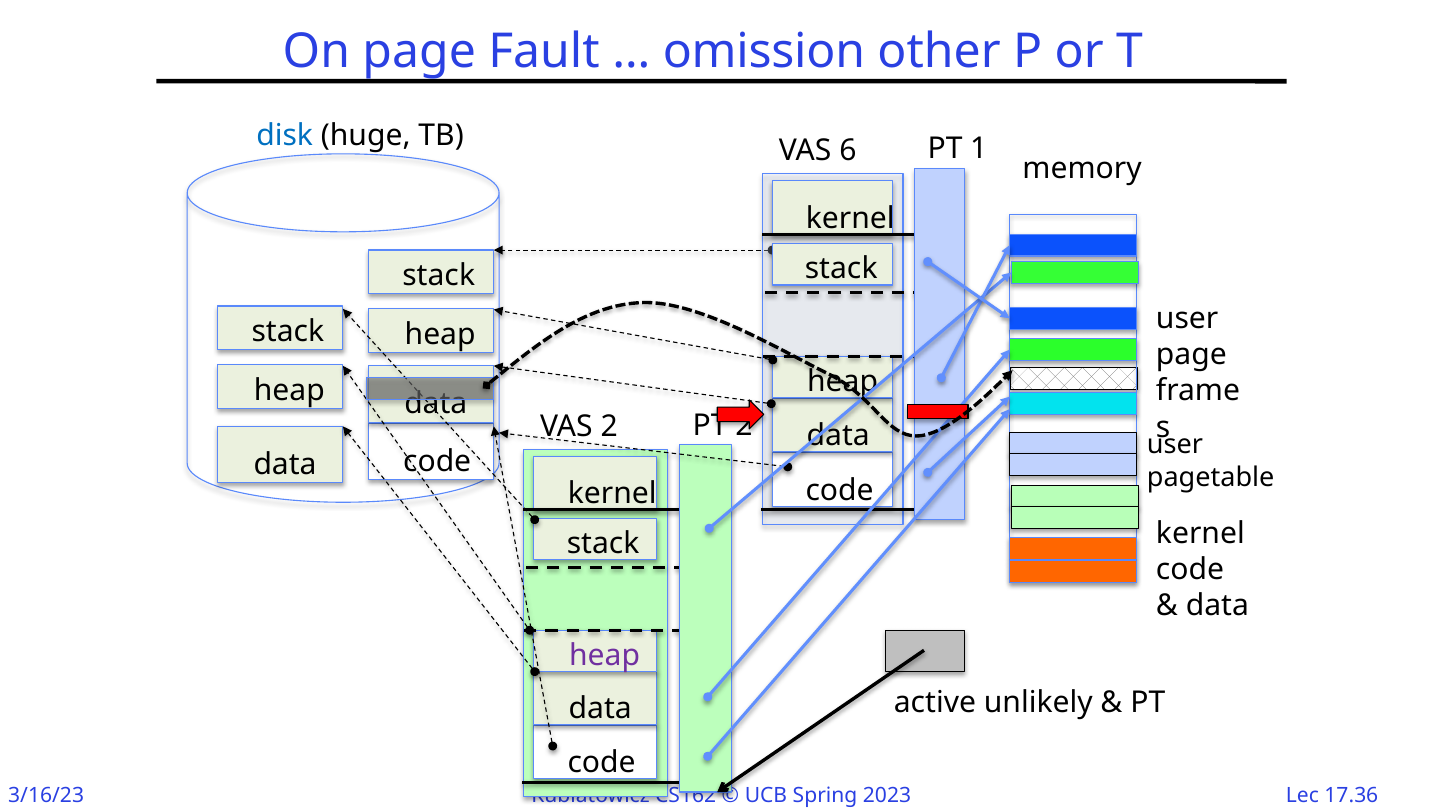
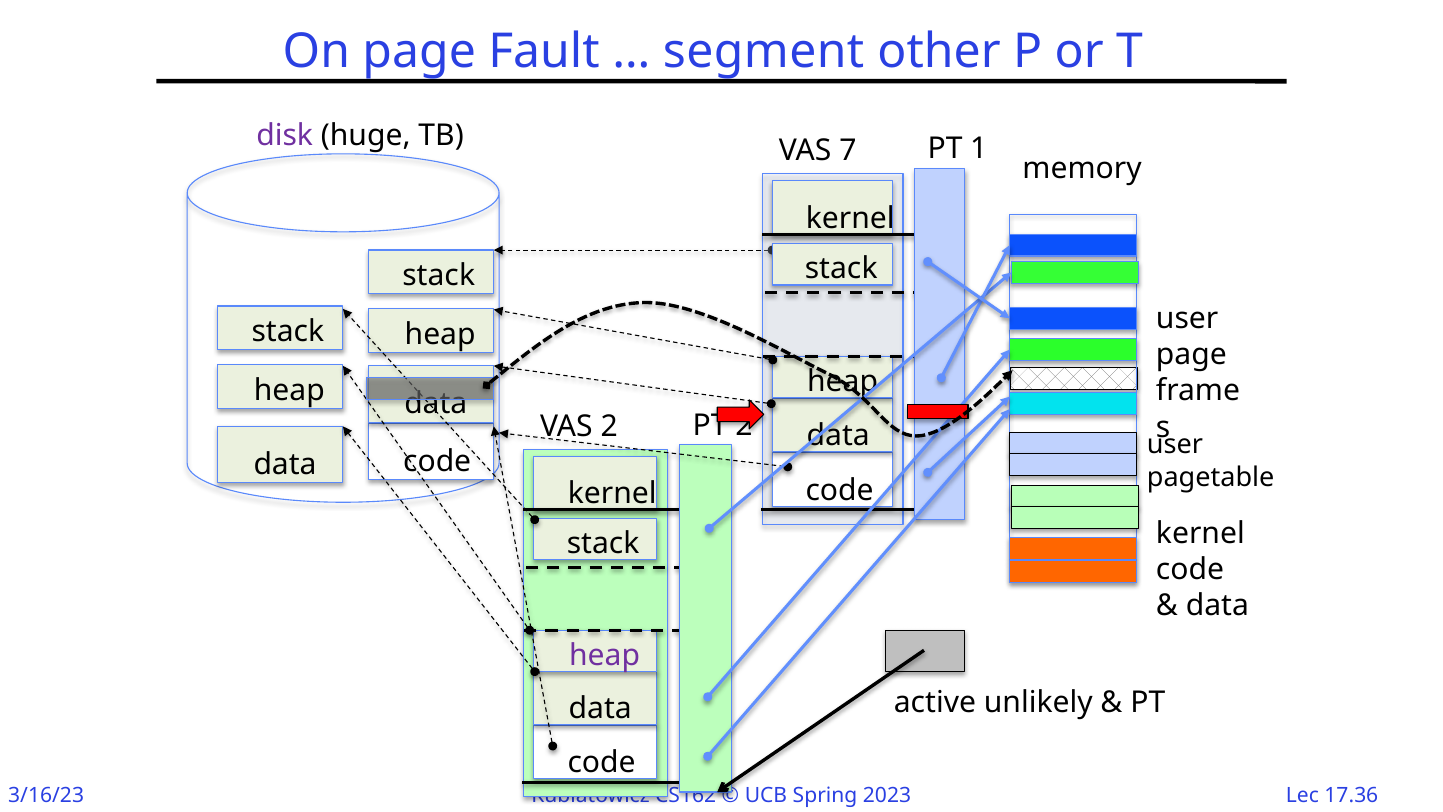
omission: omission -> segment (764, 51)
disk colour: blue -> purple (285, 136)
6: 6 -> 7 (848, 150)
